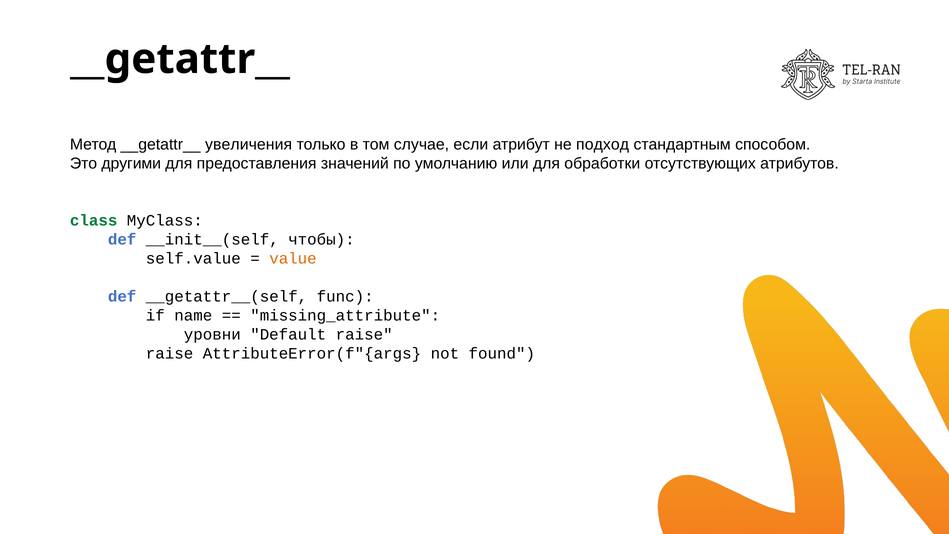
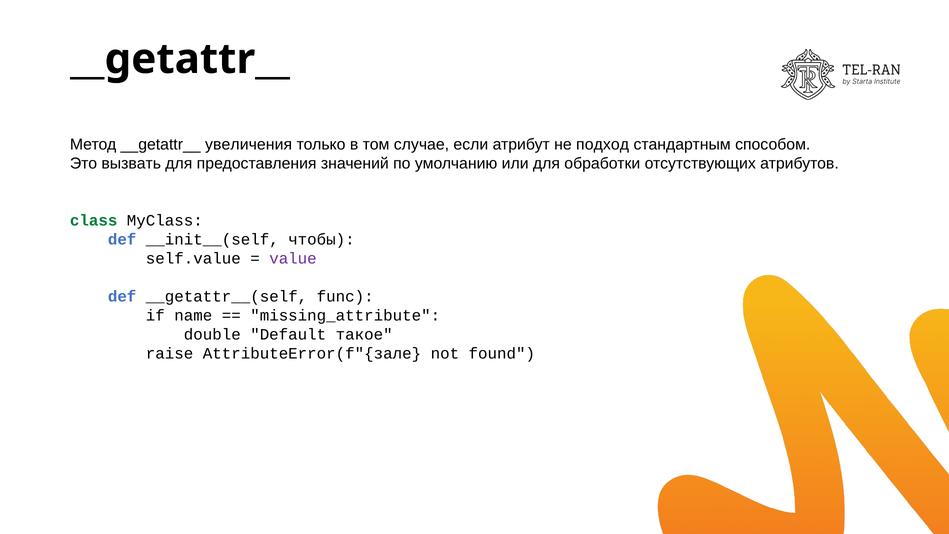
другими: другими -> вызвать (131, 164)
value colour: orange -> purple (293, 258)
уровни: уровни -> double (212, 334)
Default raise: raise -> такое (364, 334)
AttributeError(f"{args: AttributeError(f"{args -> AttributeError(f"{зале (312, 353)
